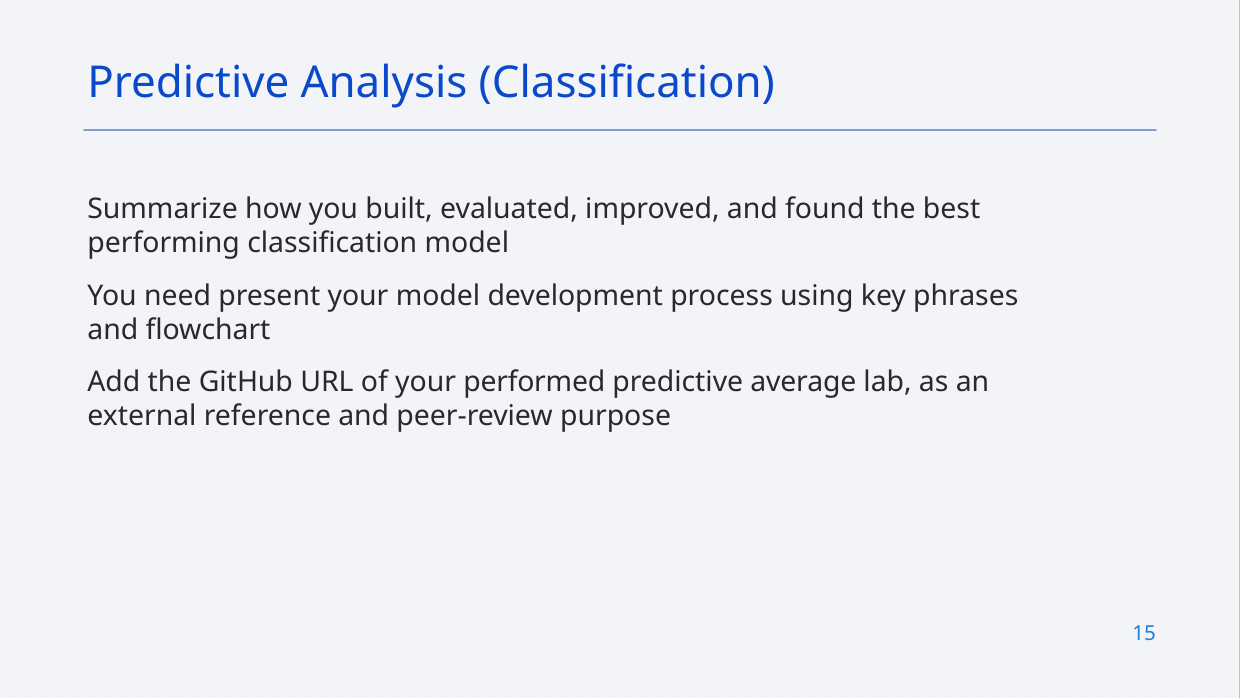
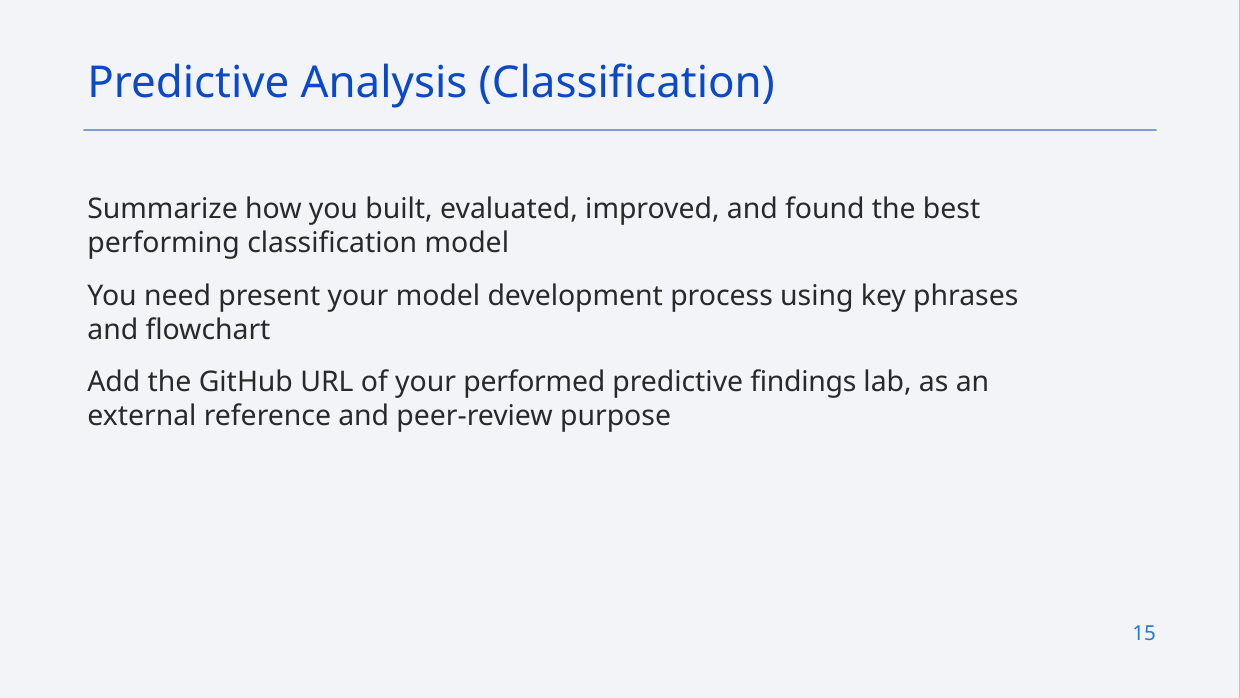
average: average -> findings (803, 382)
